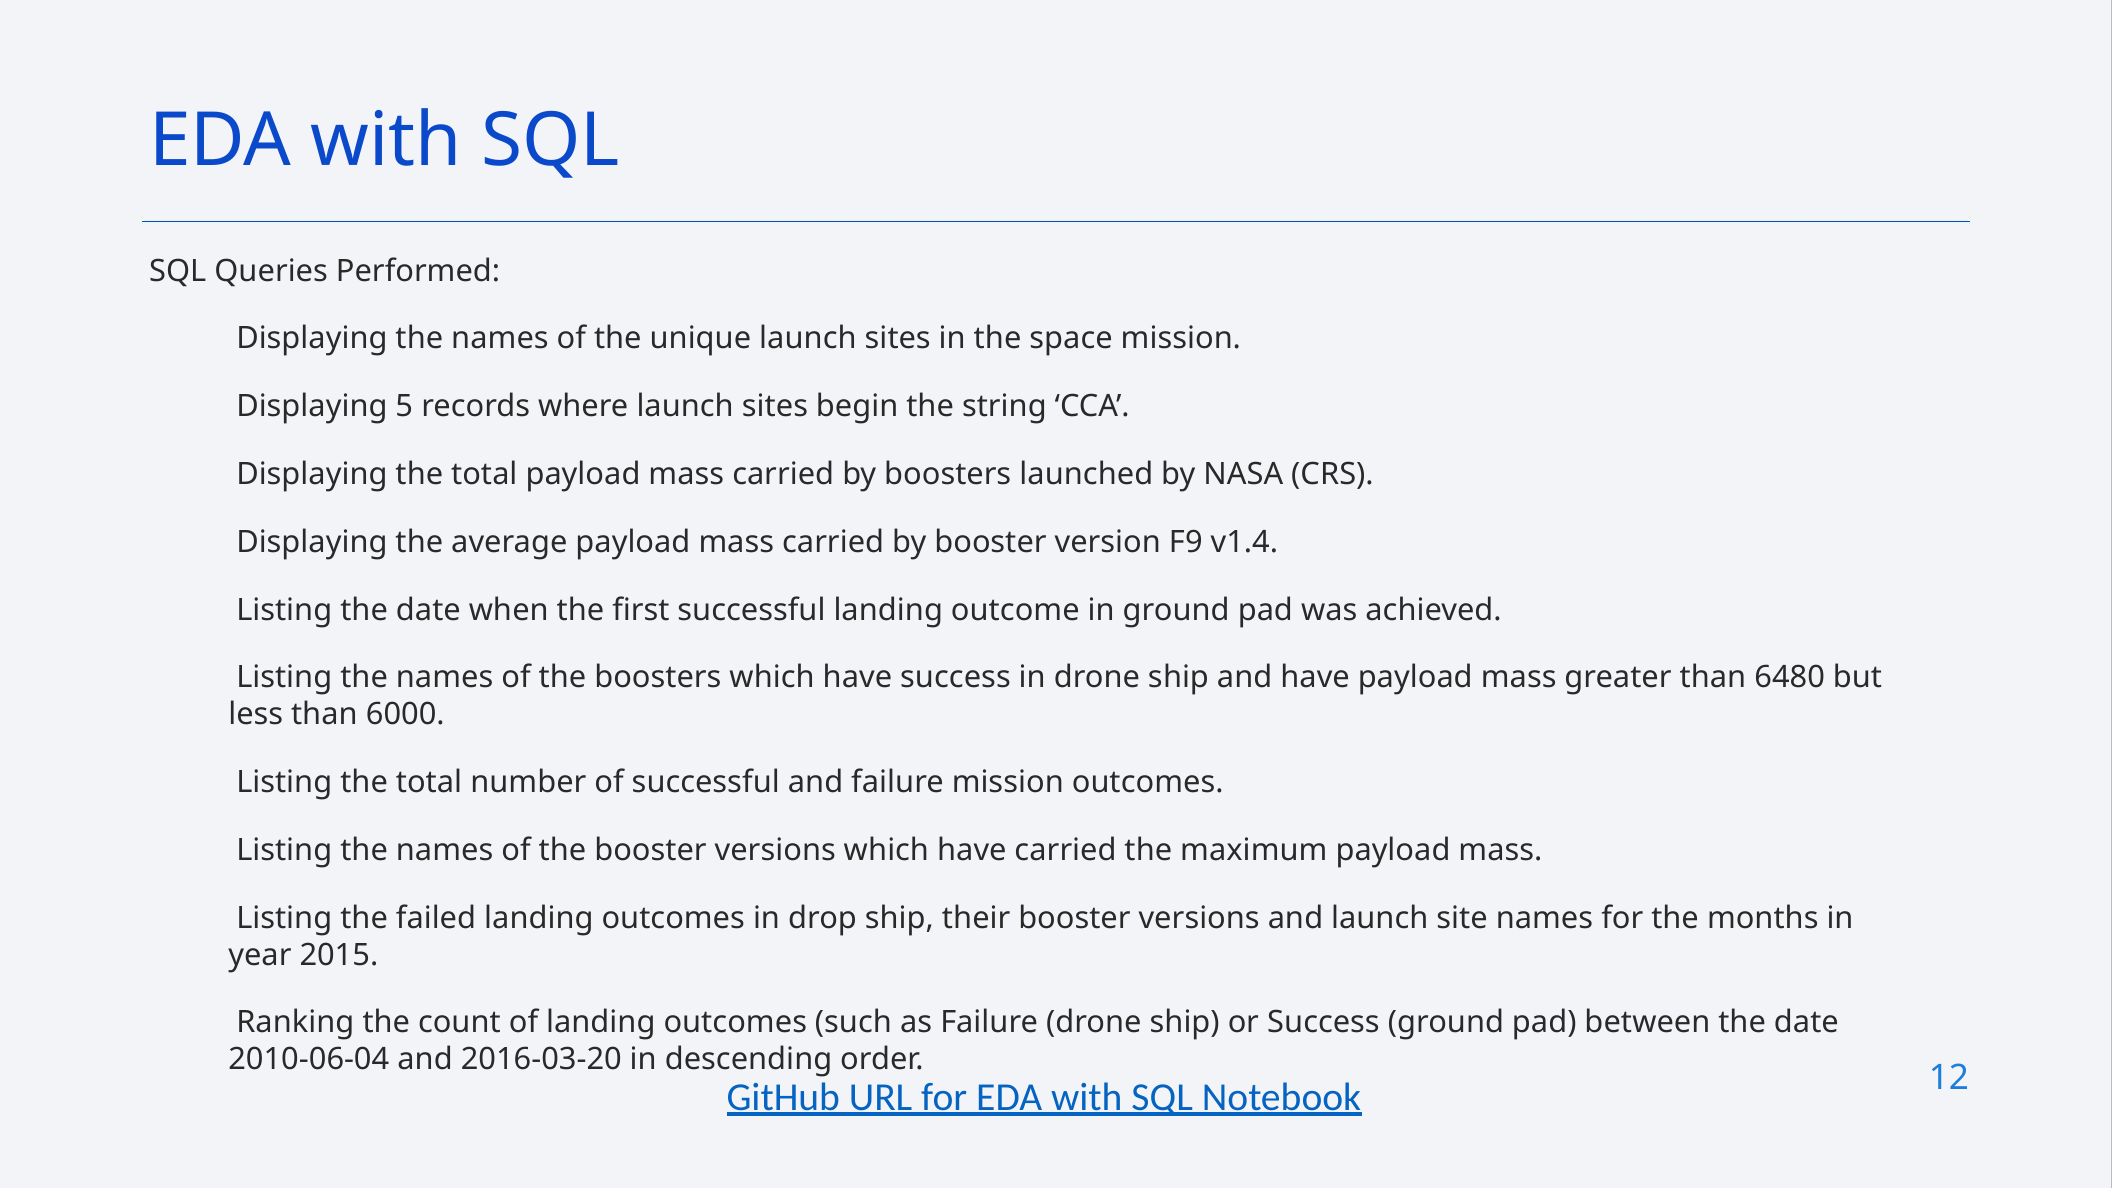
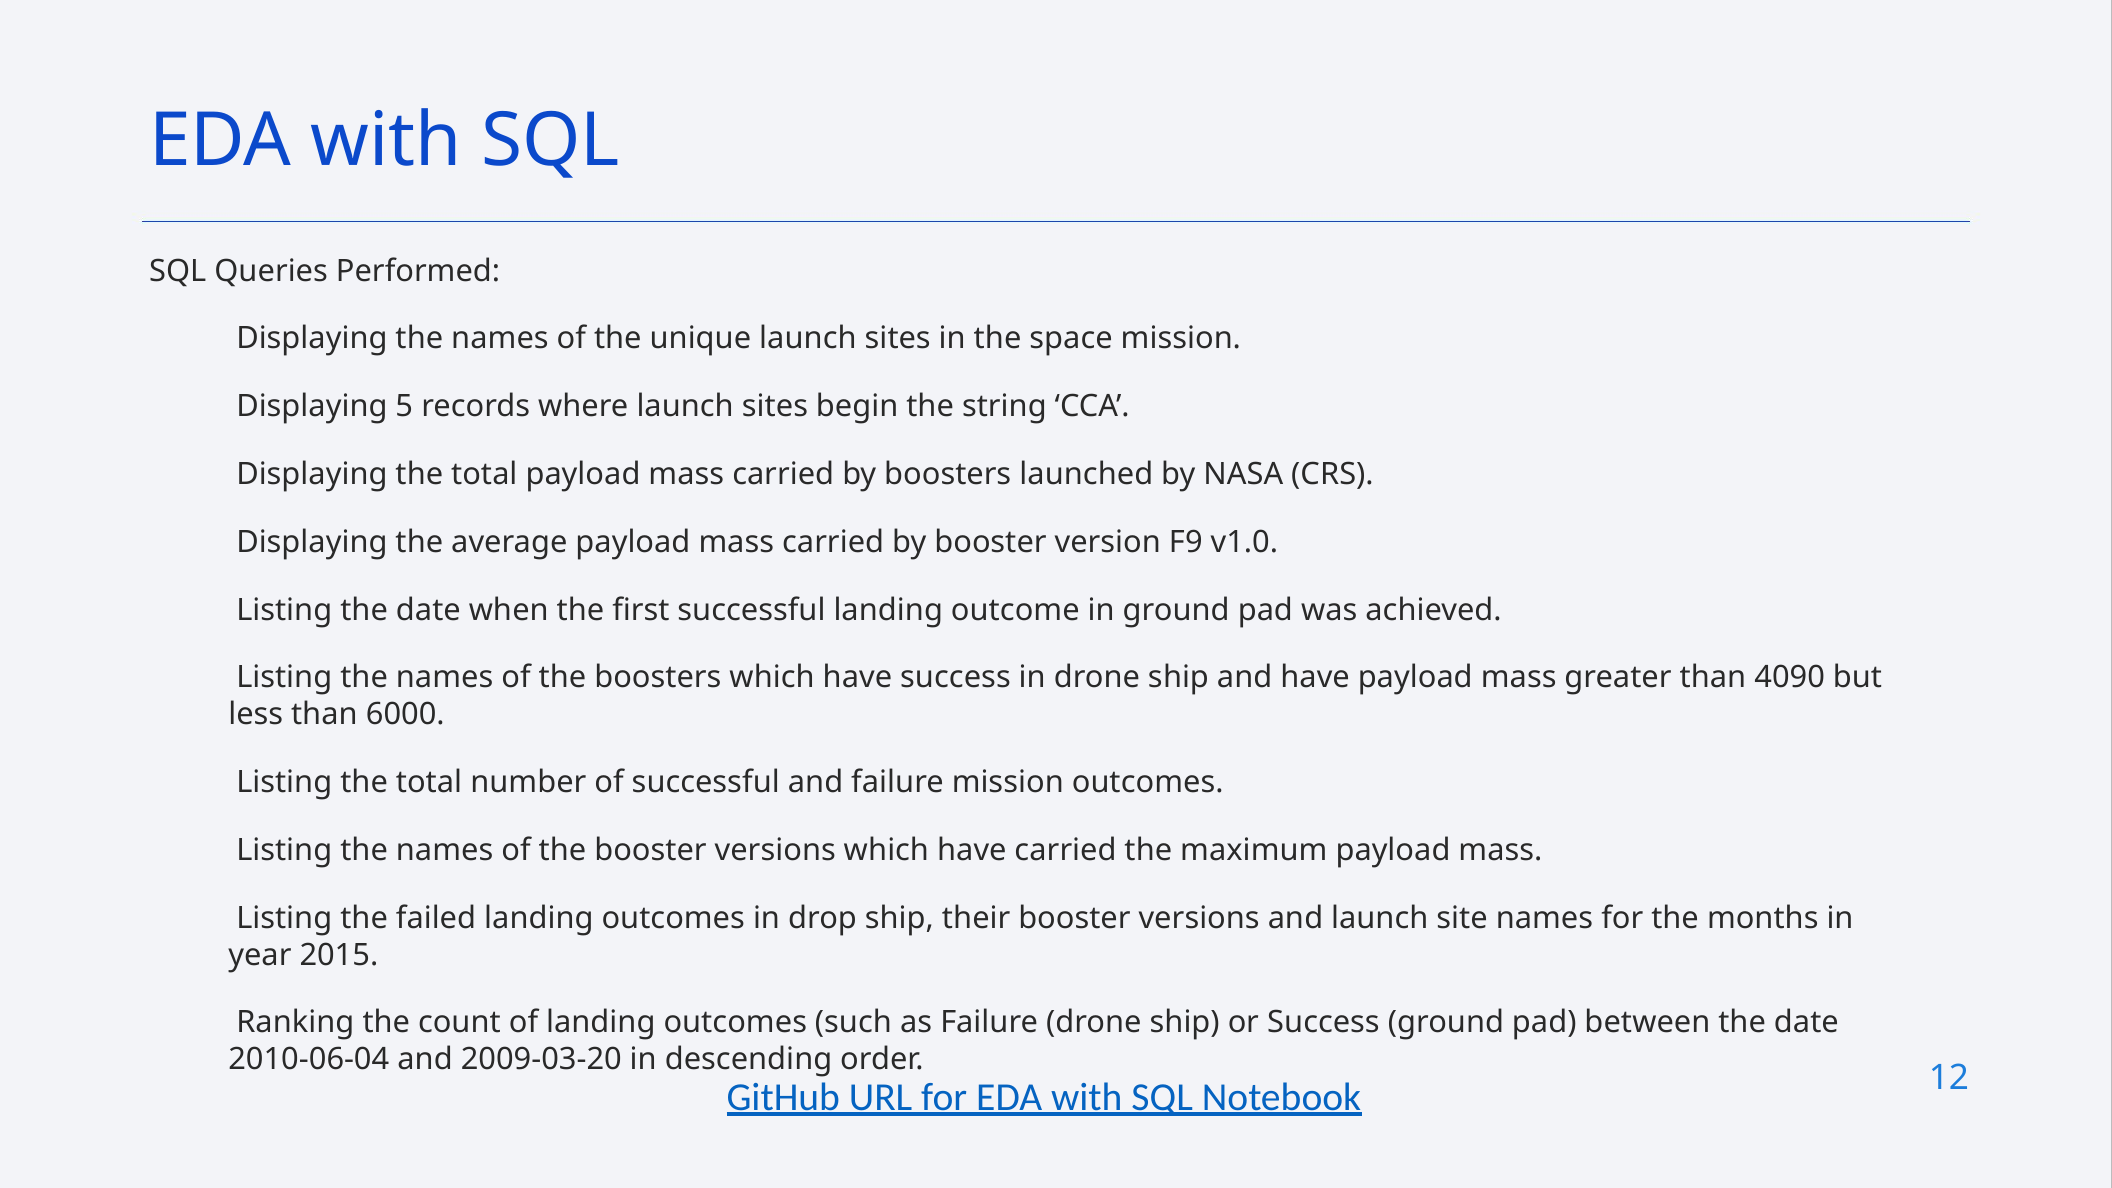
v1.4: v1.4 -> v1.0 (1244, 542)
6480: 6480 -> 4090 (1790, 678)
2016-03-20: 2016-03-20 -> 2009-03-20 (541, 1060)
